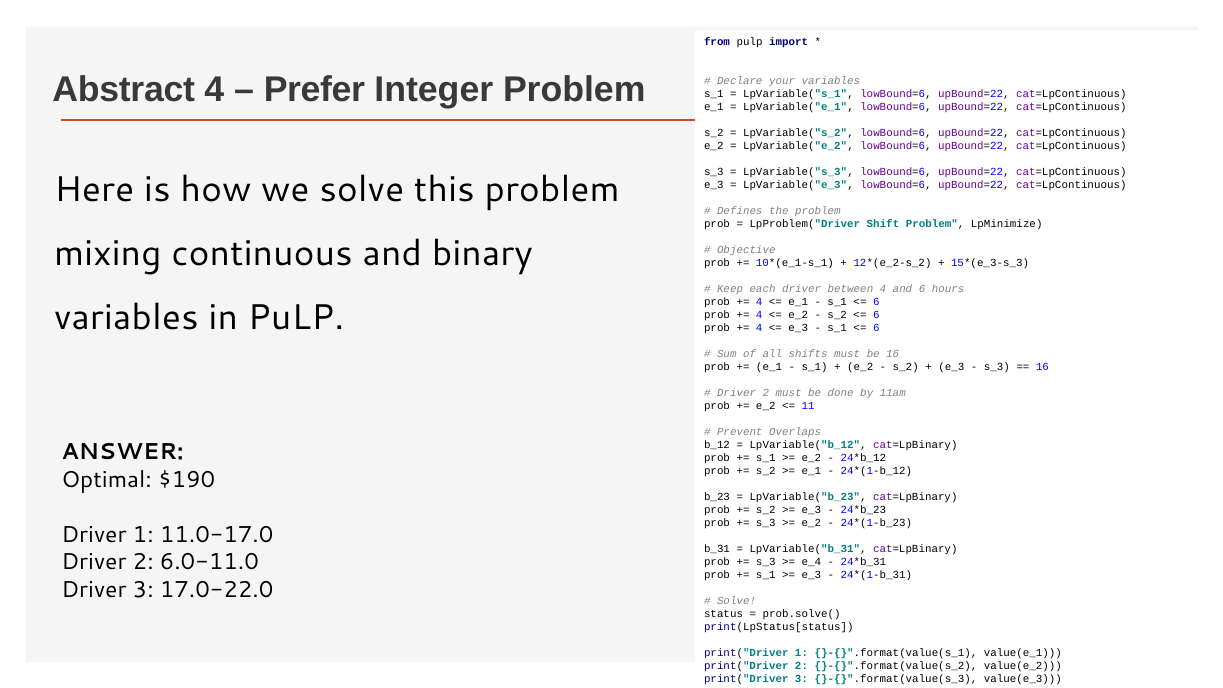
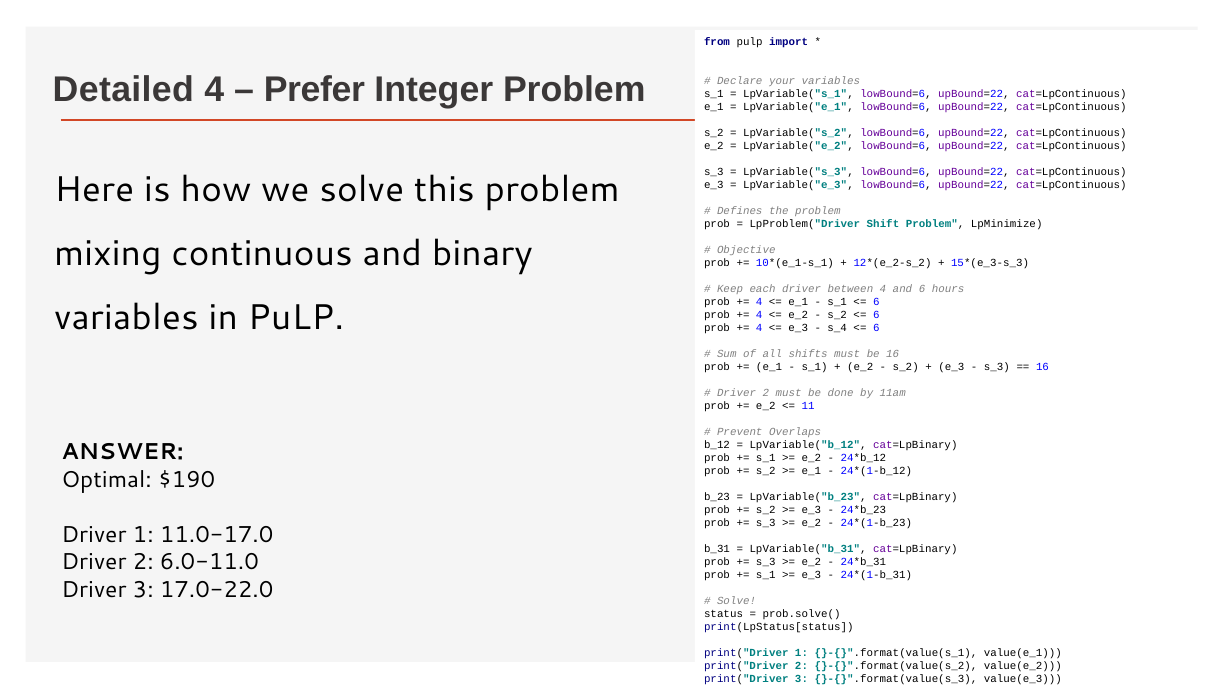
Abstract: Abstract -> Detailed (123, 90)
s_1: s_1 -> s_4 (837, 328)
e_4: e_4 -> e_2 (811, 562)
